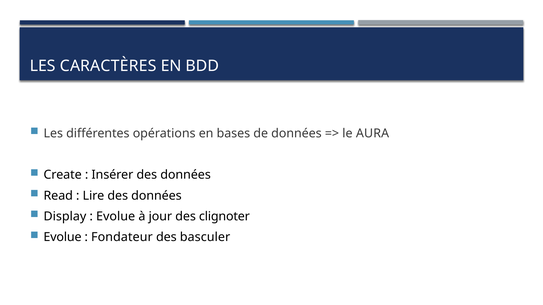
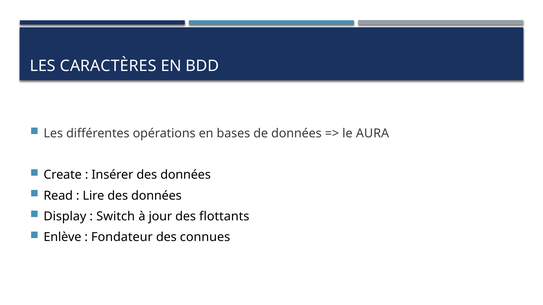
Evolue: Evolue -> Switch (116, 217)
clignoter: clignoter -> flottants (224, 217)
Evolue: Evolue -> Enlève (62, 238)
basculer: basculer -> connues (205, 238)
